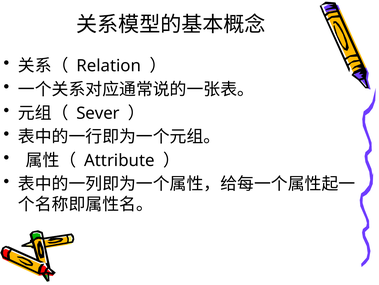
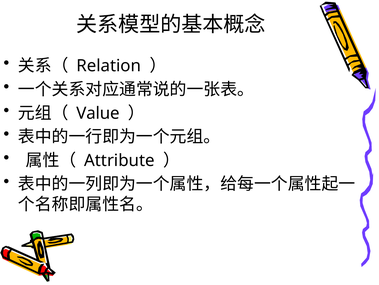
Sever: Sever -> Value (98, 113)
